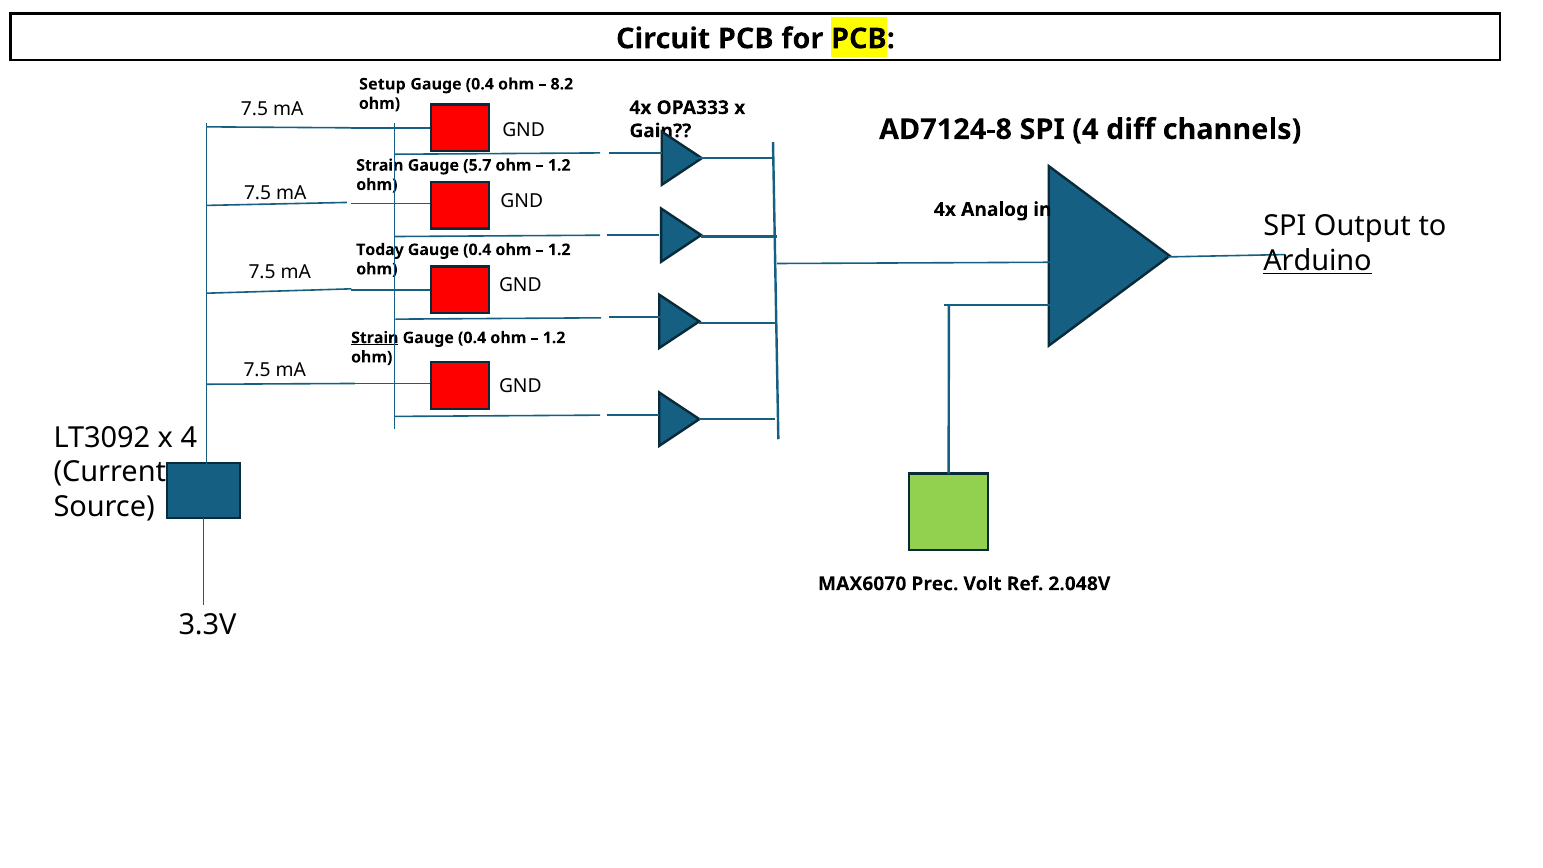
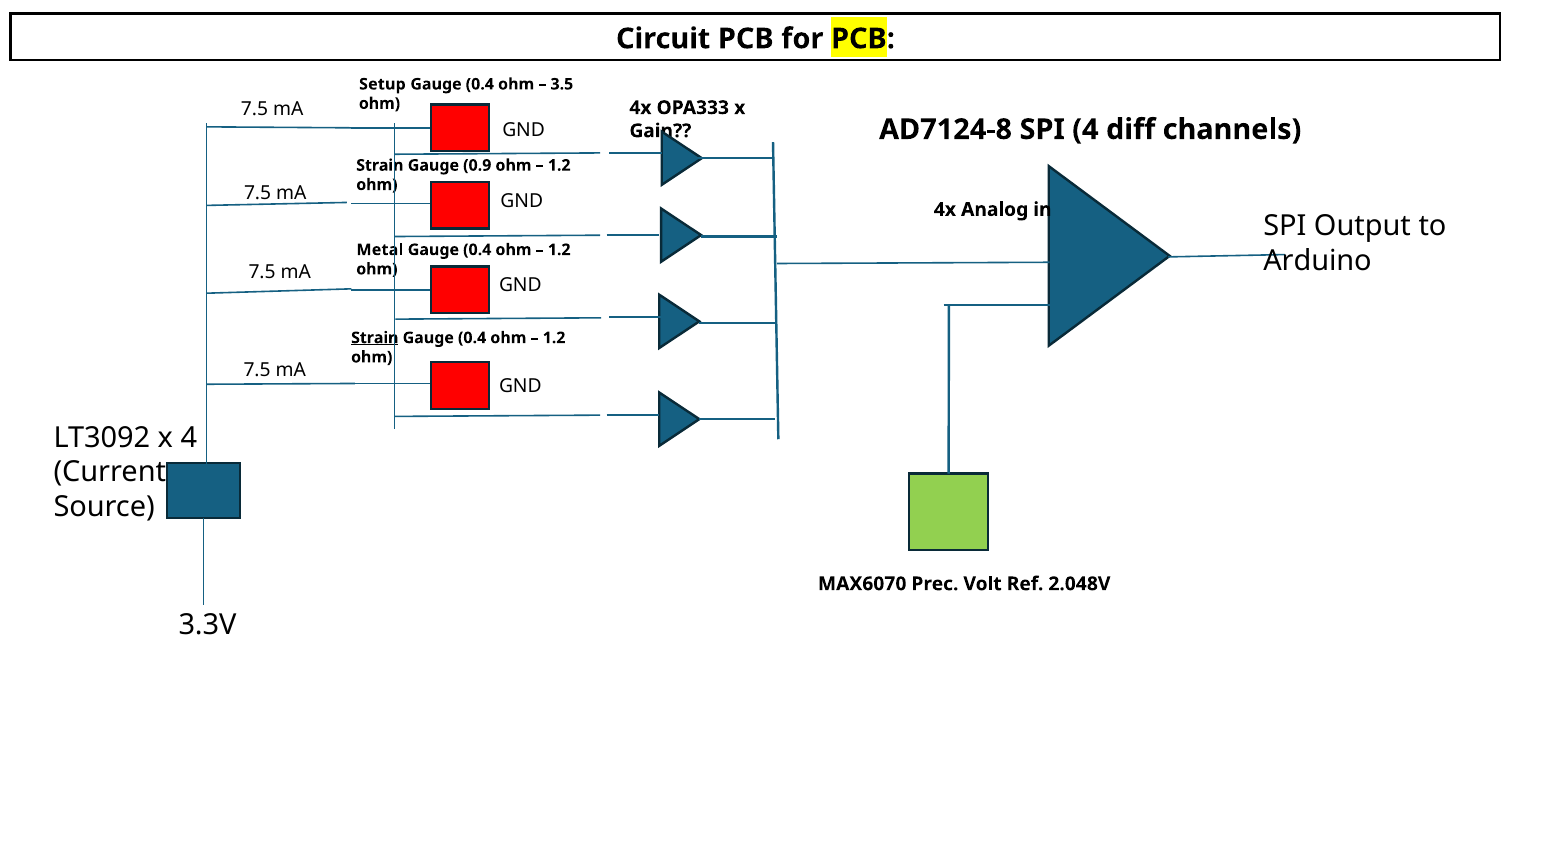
8.2: 8.2 -> 3.5 (562, 84)
5.7: 5.7 -> 0.9 (477, 165)
Today: Today -> Metal (380, 250)
Arduino underline: present -> none (1318, 261)
